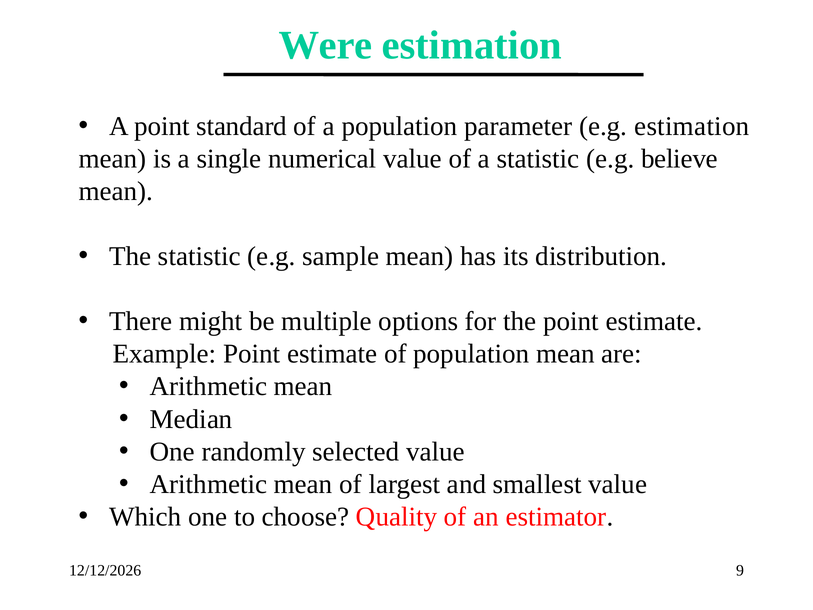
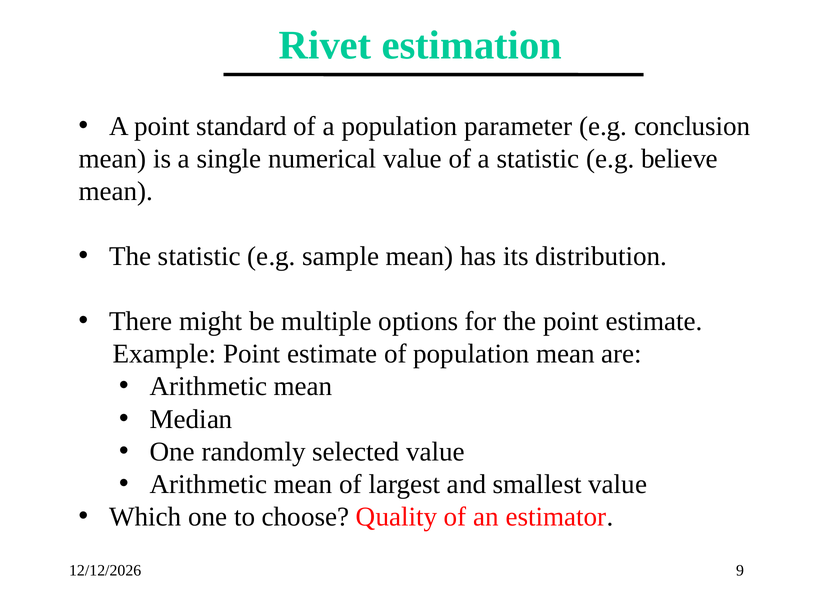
Were: Were -> Rivet (325, 45)
e.g estimation: estimation -> conclusion (692, 126)
